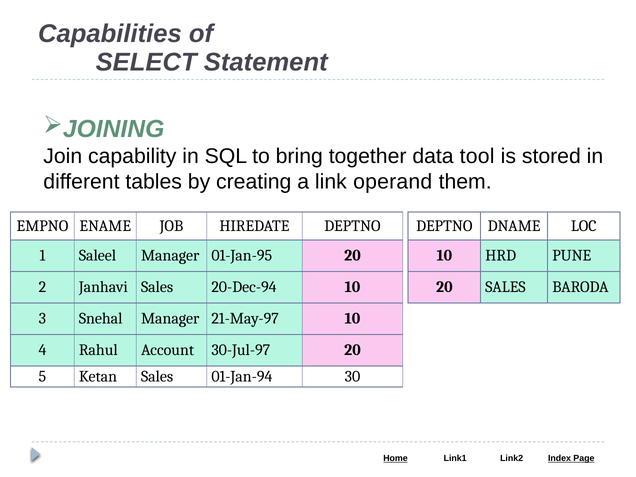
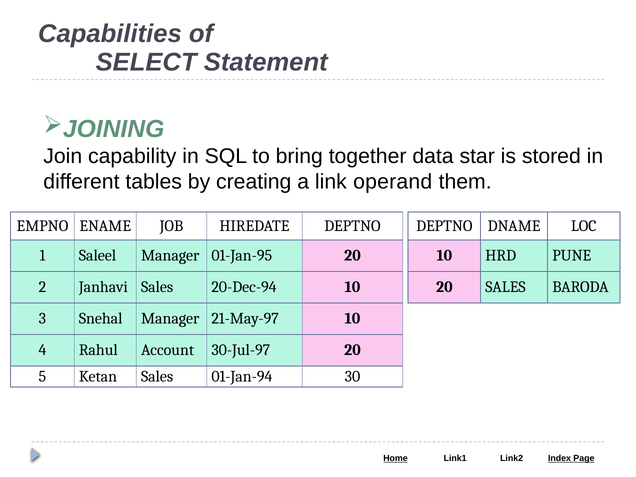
tool: tool -> star (477, 156)
